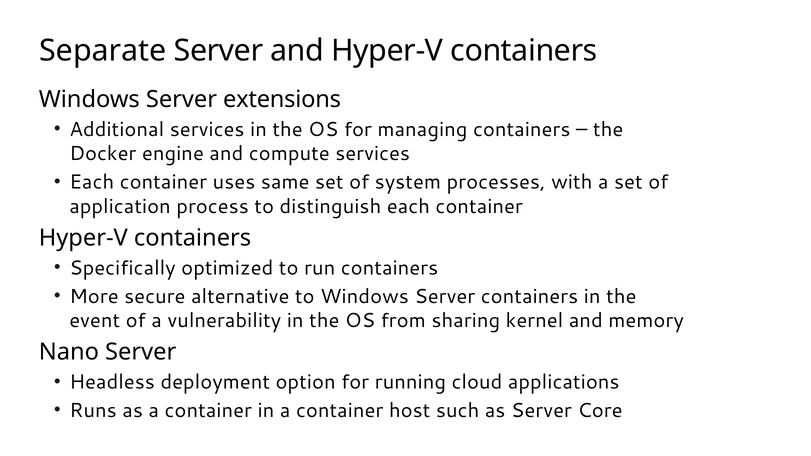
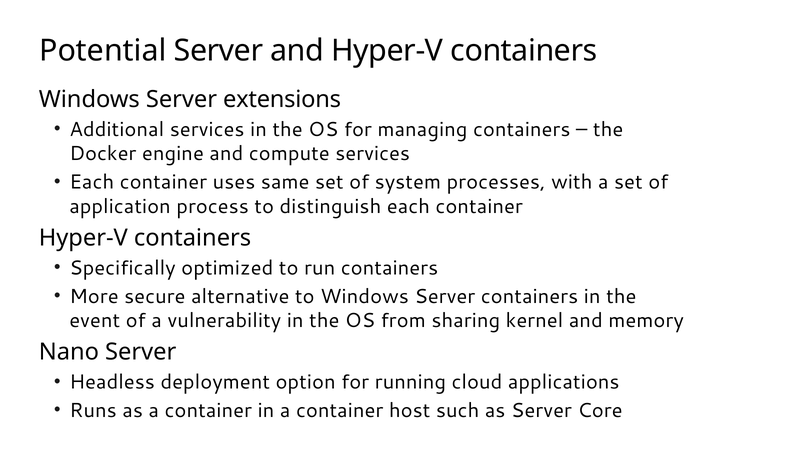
Separate: Separate -> Potential (103, 51)
